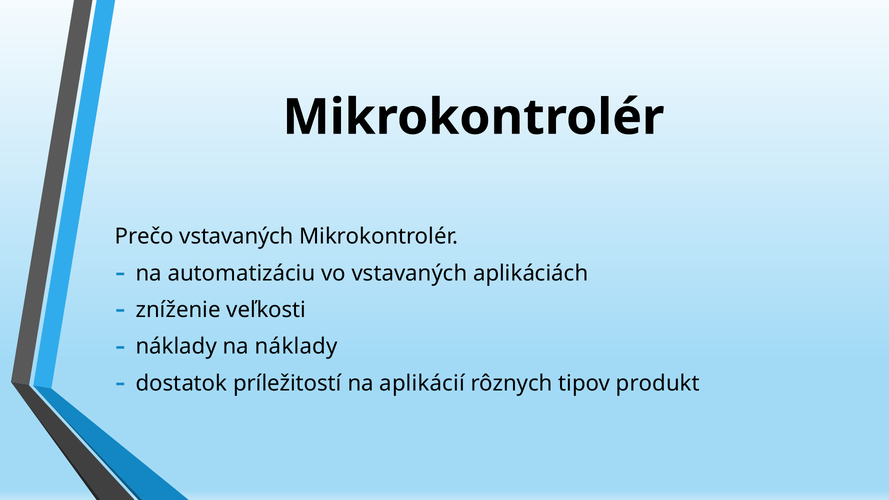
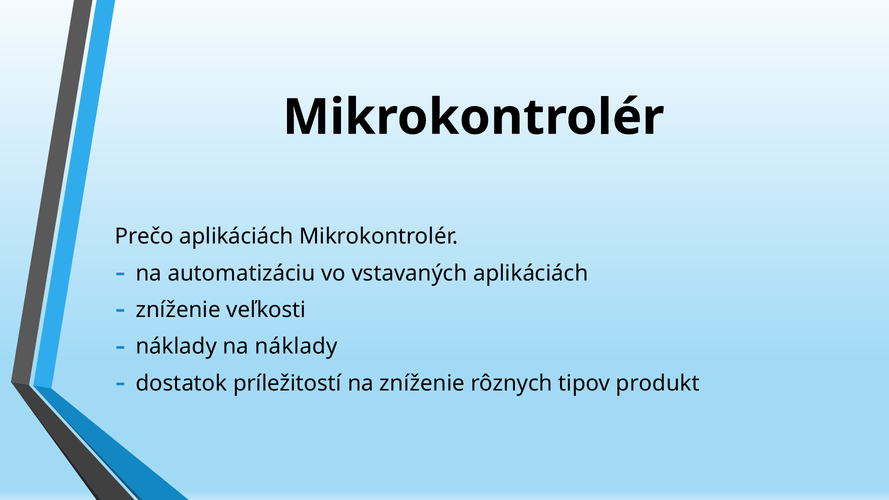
Prečo vstavaných: vstavaných -> aplikáciách (237, 237)
na aplikácií: aplikácií -> zníženie (422, 383)
